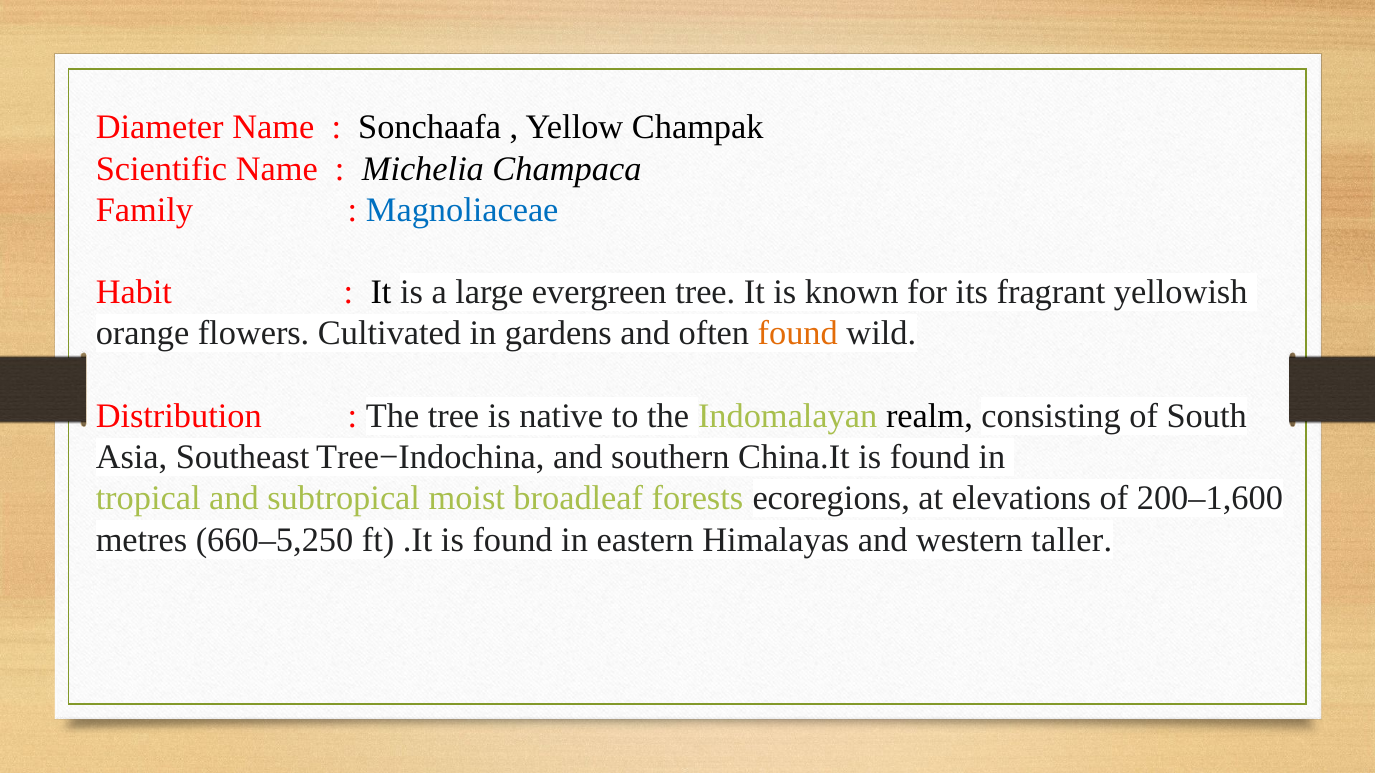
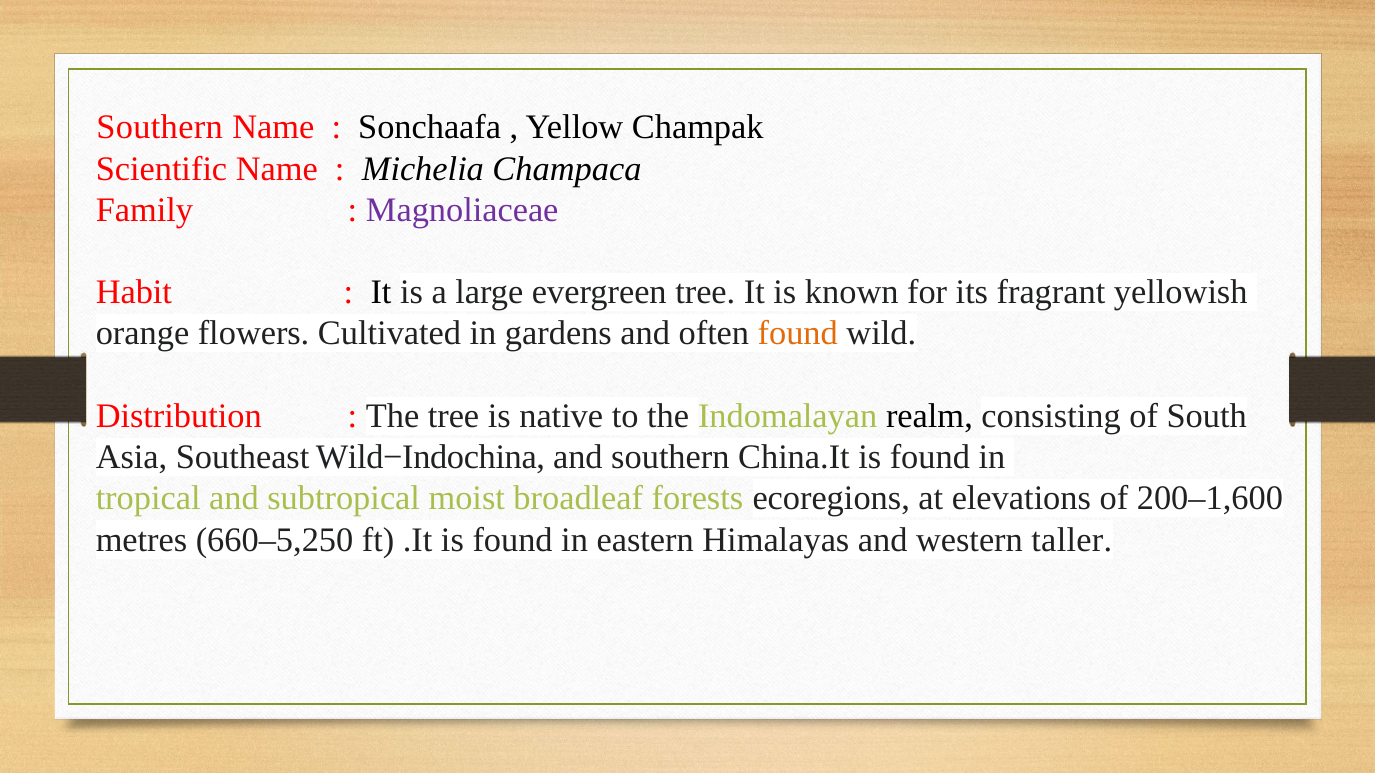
Diameter: Diameter -> Southern (160, 128)
Magnoliaceae colour: blue -> purple (462, 210)
Tree−Indochina: Tree−Indochina -> Wild−Indochina (430, 458)
